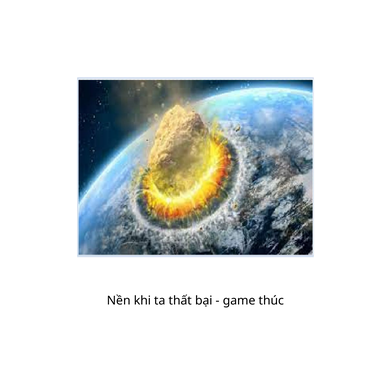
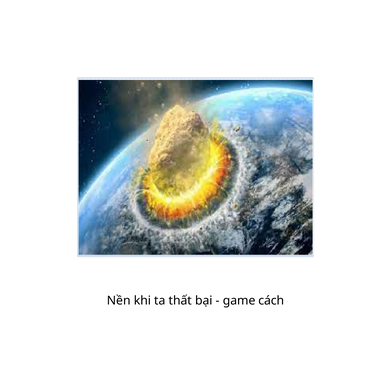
thúc: thúc -> cách (271, 301)
